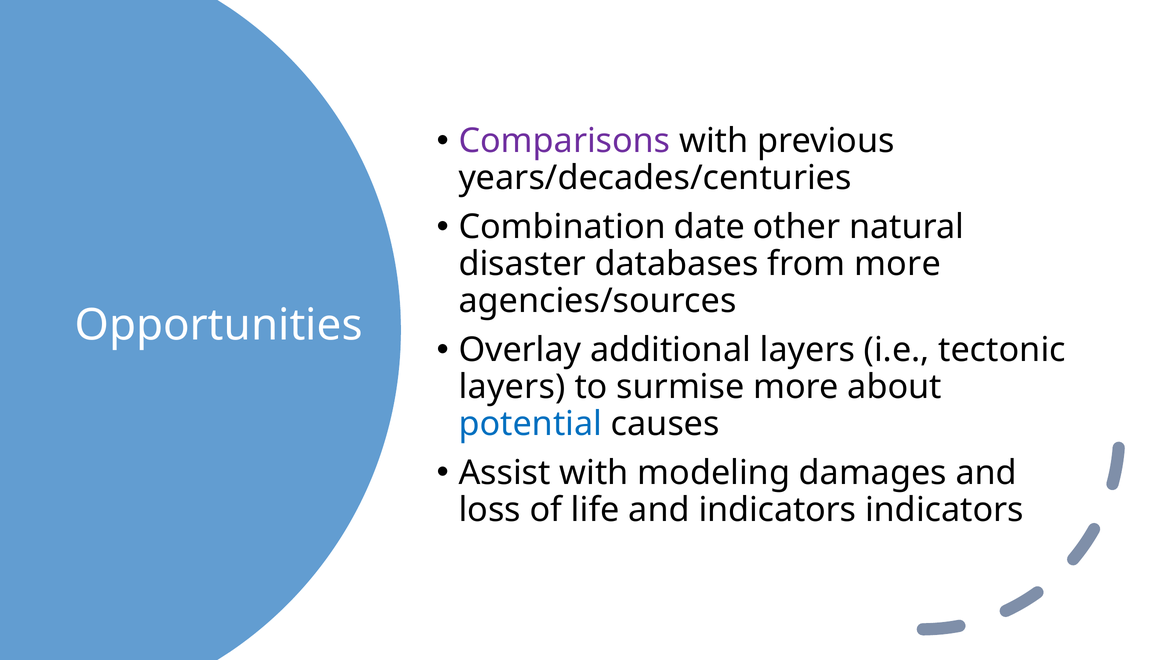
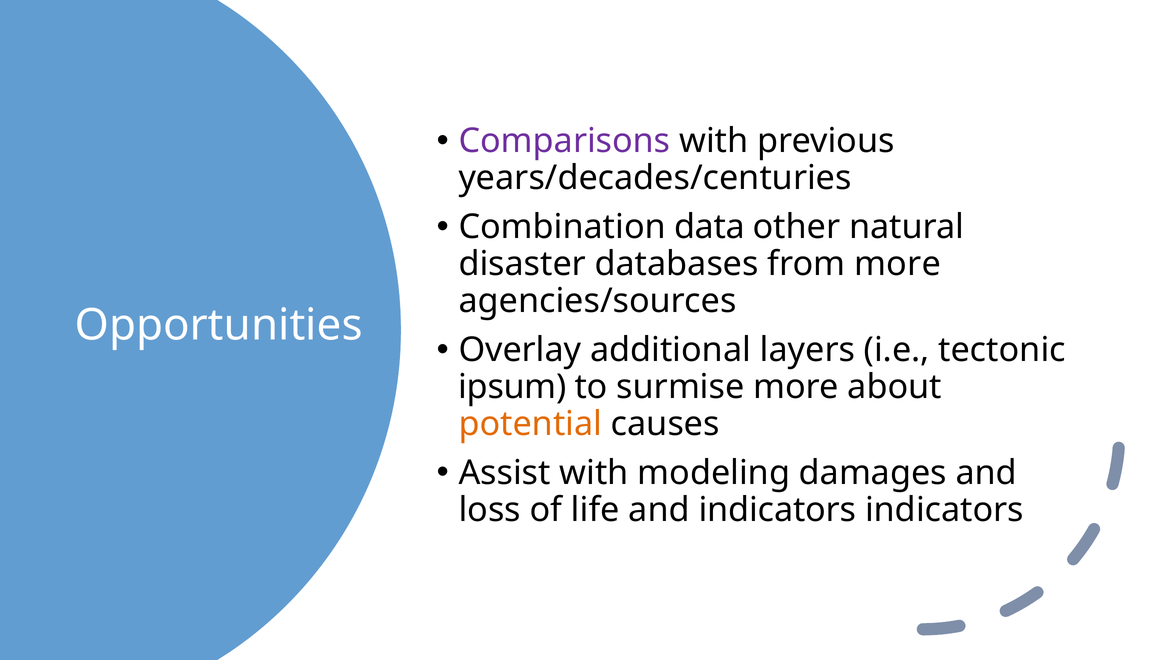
date: date -> data (709, 227)
layers: layers -> ipsum (512, 387)
potential colour: blue -> orange (530, 424)
